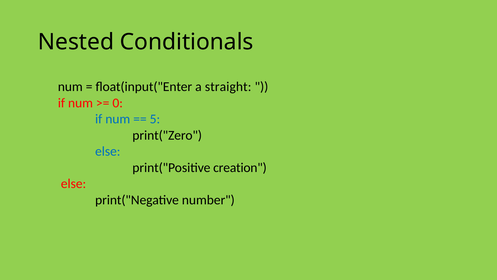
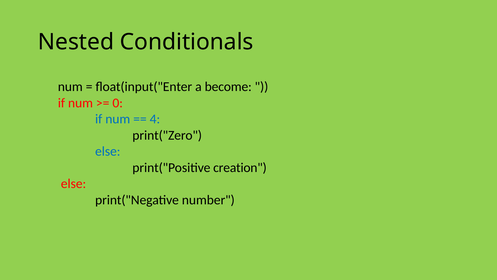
straight: straight -> become (228, 87)
5: 5 -> 4 (155, 119)
